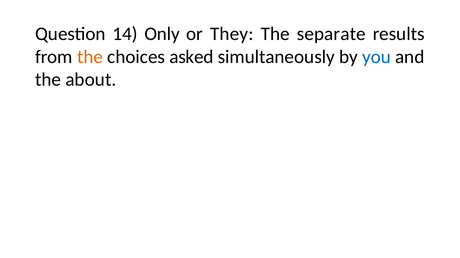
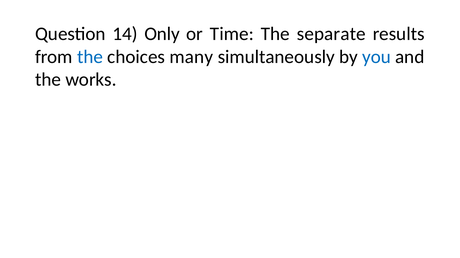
They: They -> Time (232, 34)
the colour: orange -> blue (90, 57)
asked: asked -> many (191, 57)
about: about -> works (91, 80)
